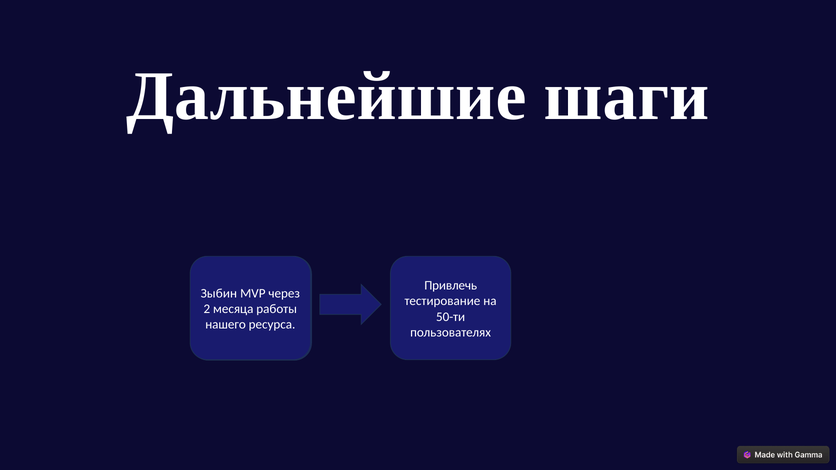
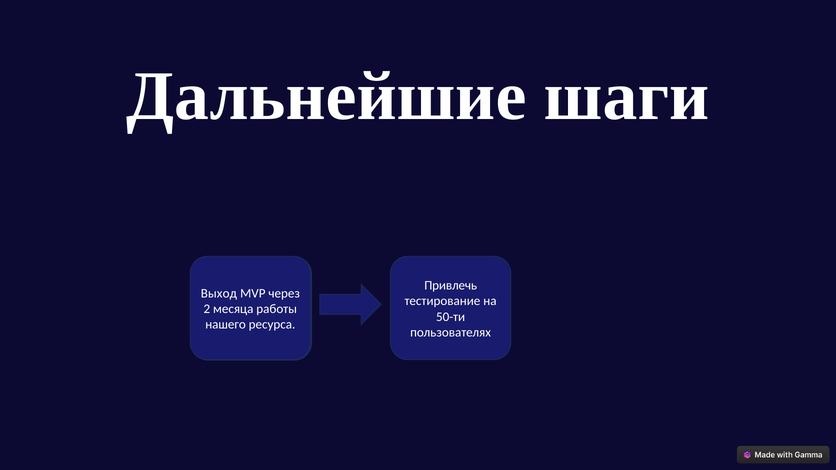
Зыбин: Зыбин -> Выход (219, 293)
